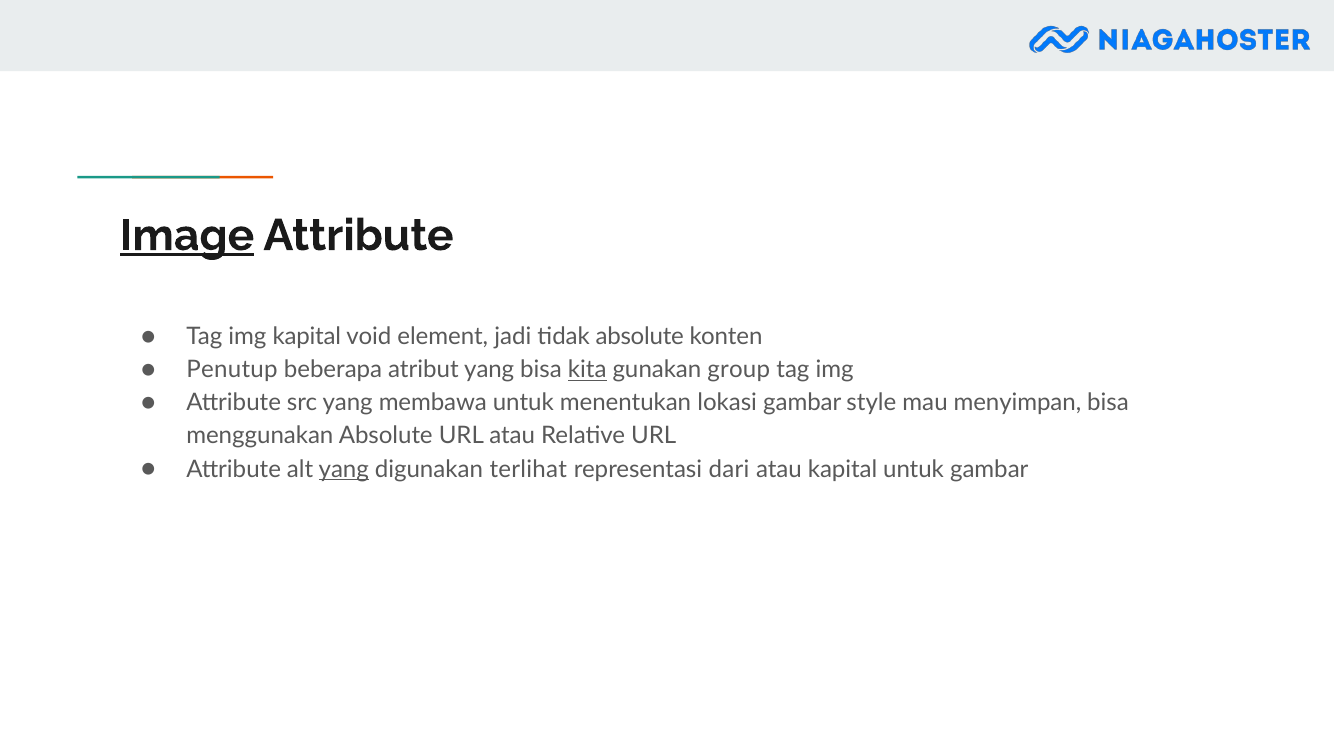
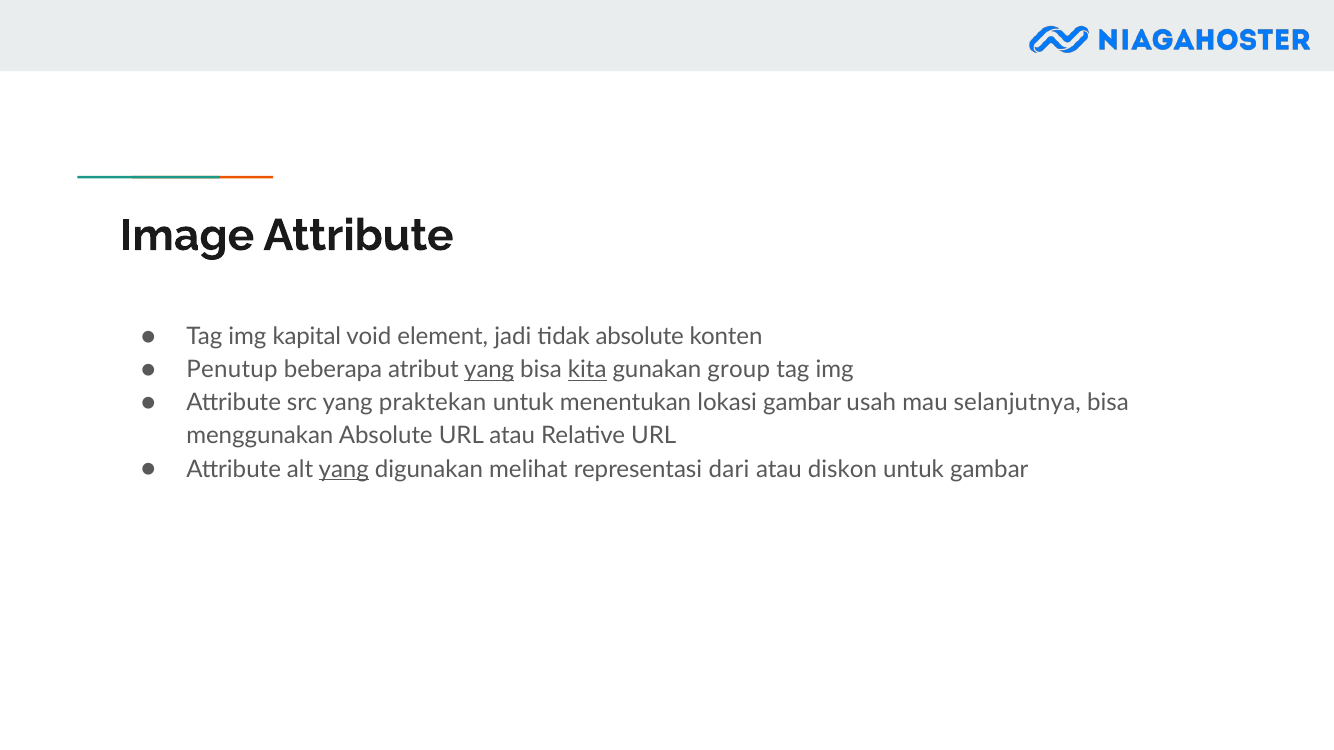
Image underline: present -> none (187, 236)
yang underline: none -> present (489, 370)
membawa: membawa -> praktekan (433, 403)
style: style -> usah (871, 403)
menyimpan: menyimpan -> selanjutnya (1017, 403)
terlihat: terlihat -> melihat (528, 469)
atau kapital: kapital -> diskon (842, 469)
